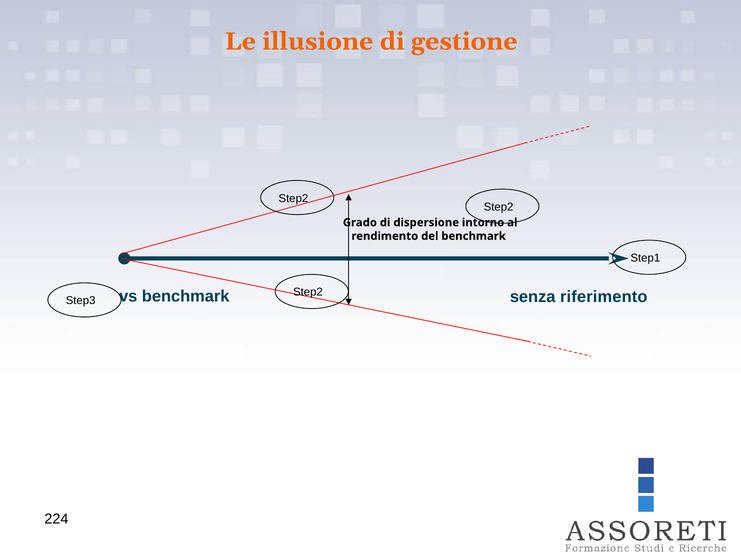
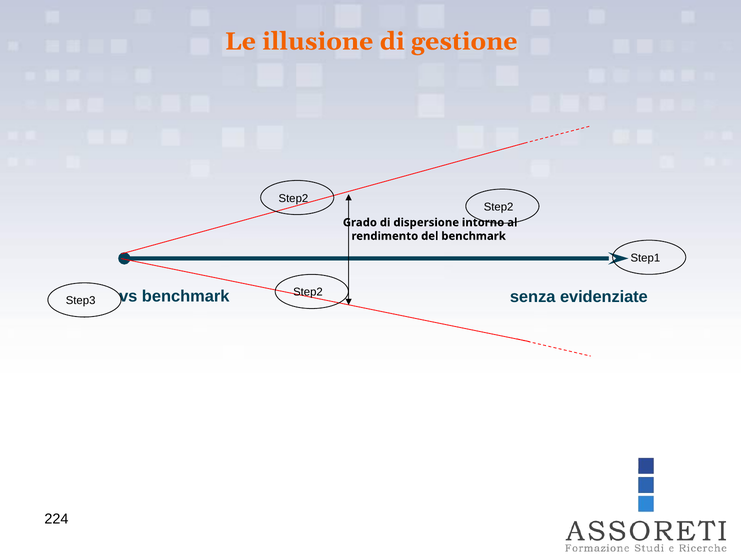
riferimento: riferimento -> evidenziate (604, 297)
